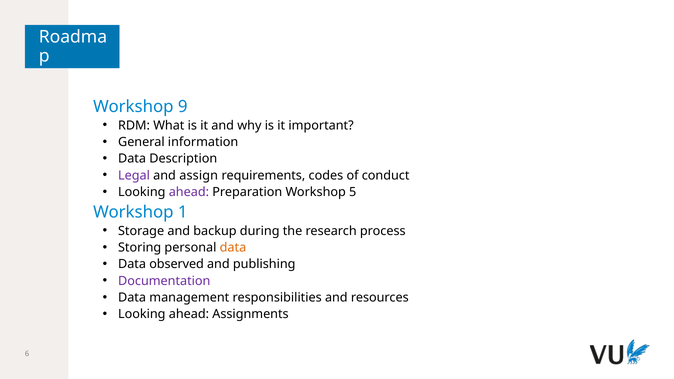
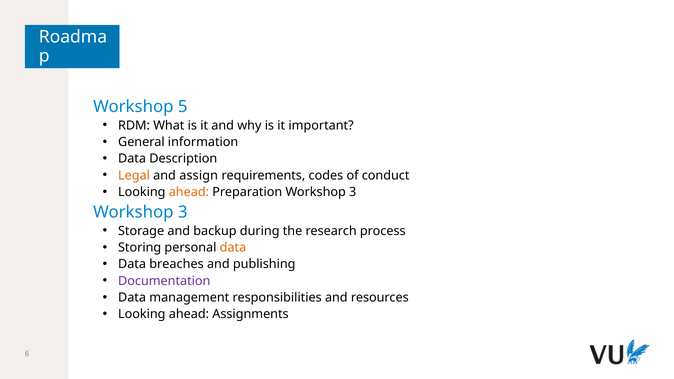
9: 9 -> 5 (183, 106)
Legal colour: purple -> orange (134, 175)
ahead colour: purple -> orange (189, 192)
Preparation Workshop 5: 5 -> 3 (353, 192)
1: 1 -> 3 (183, 212)
observed: observed -> breaches (177, 264)
